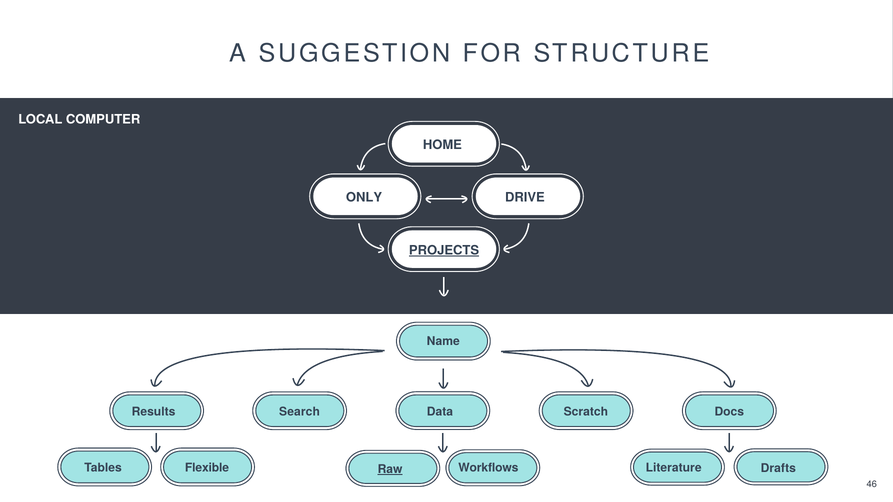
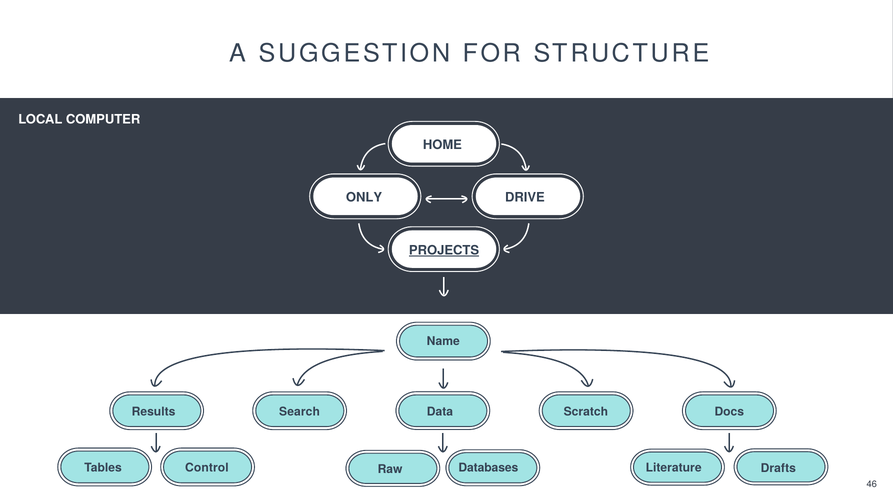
Flexible: Flexible -> Control (207, 468)
Workflows: Workflows -> Databases (488, 469)
Raw underline: present -> none (390, 470)
